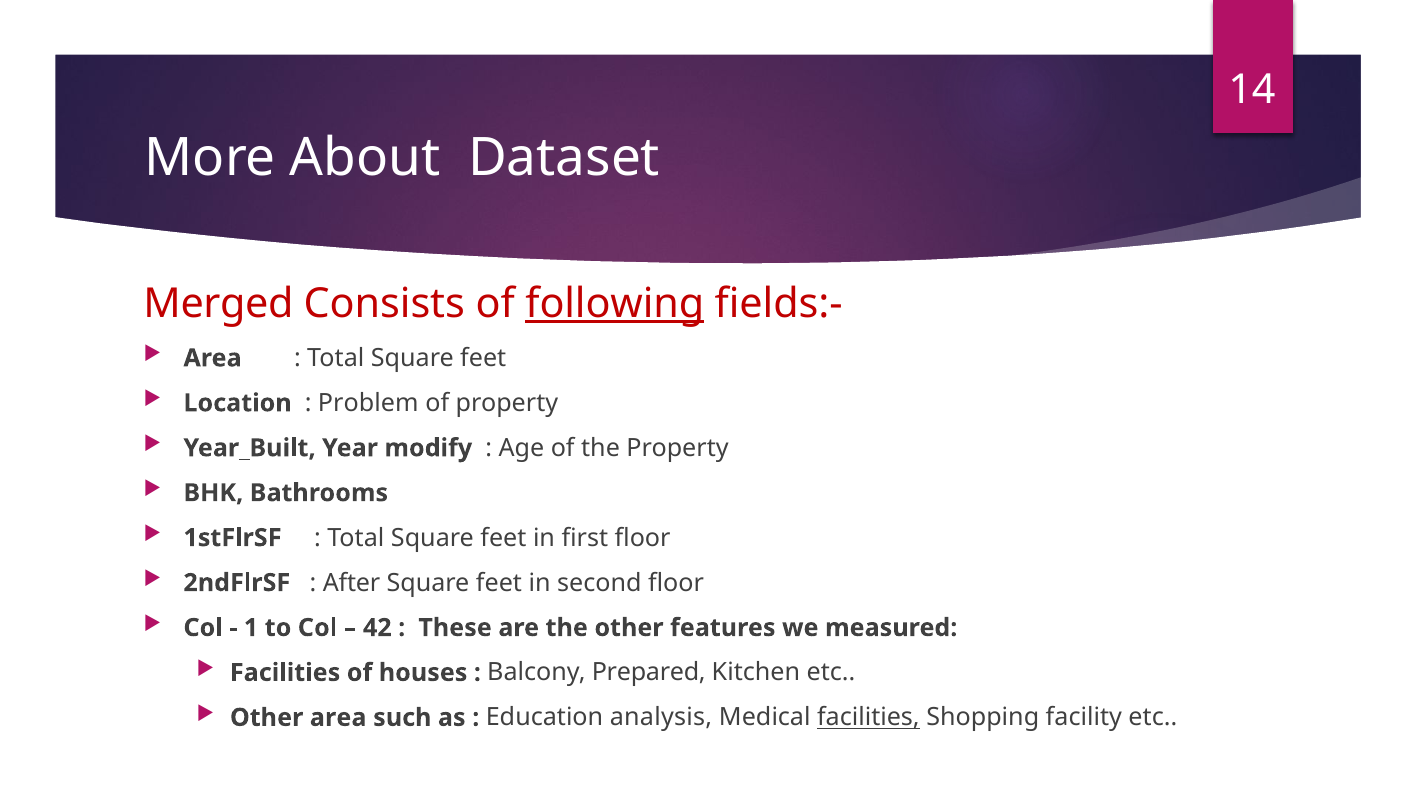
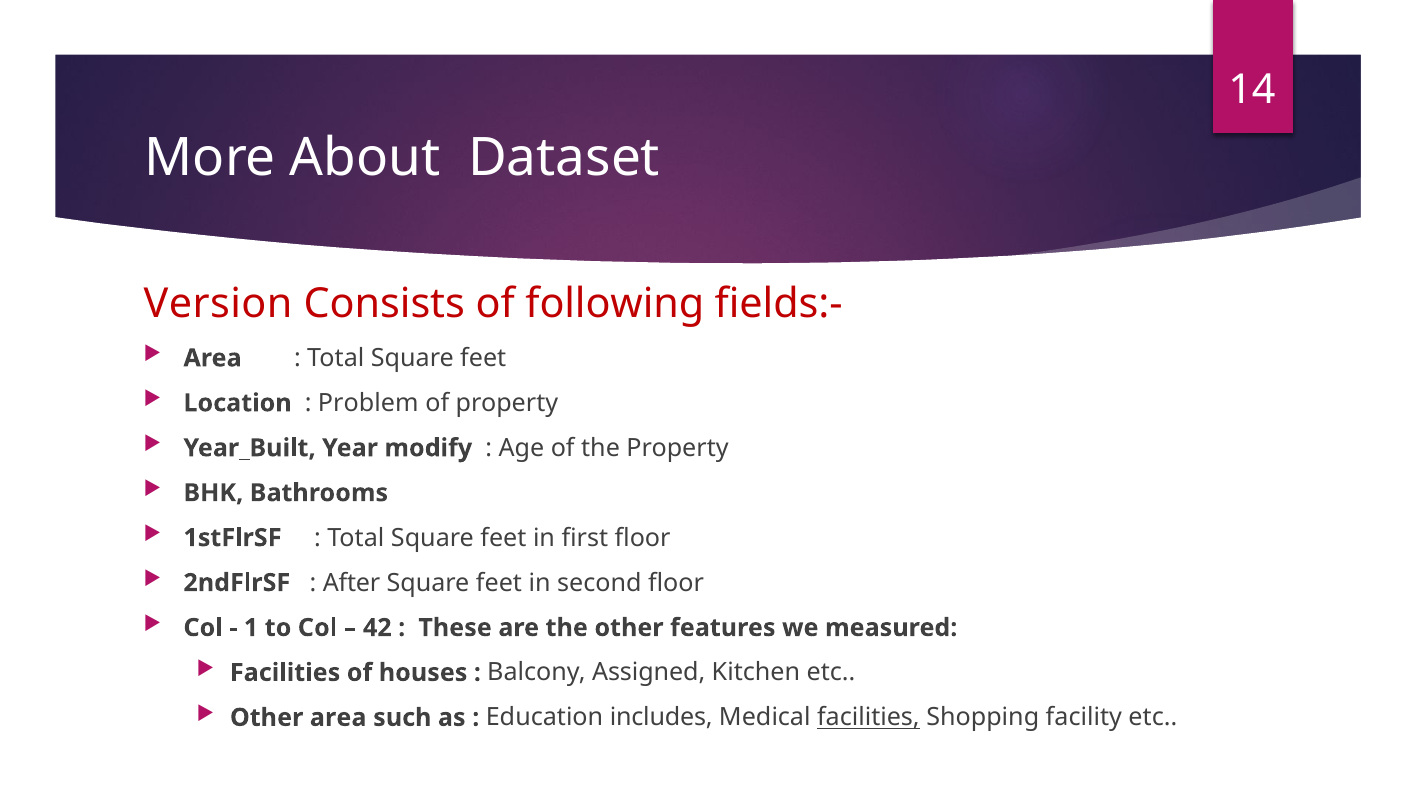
Merged: Merged -> Version (218, 304)
following underline: present -> none (615, 304)
Prepared: Prepared -> Assigned (649, 673)
analysis: analysis -> includes (661, 718)
